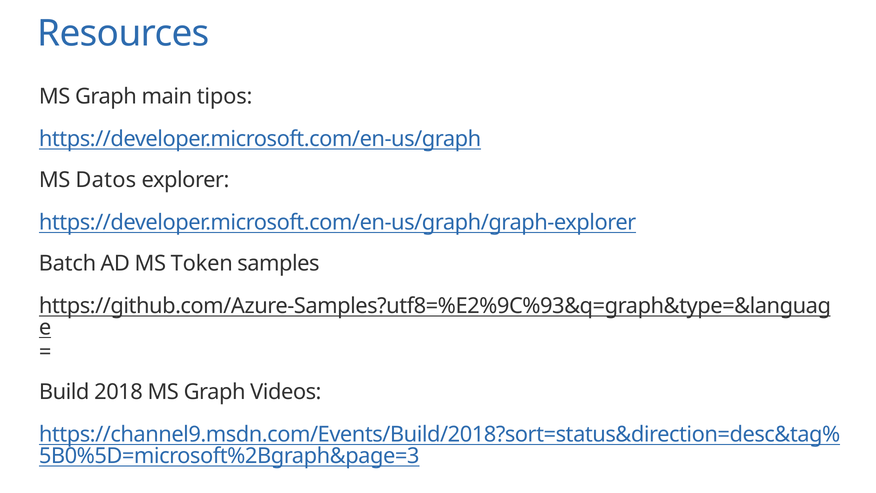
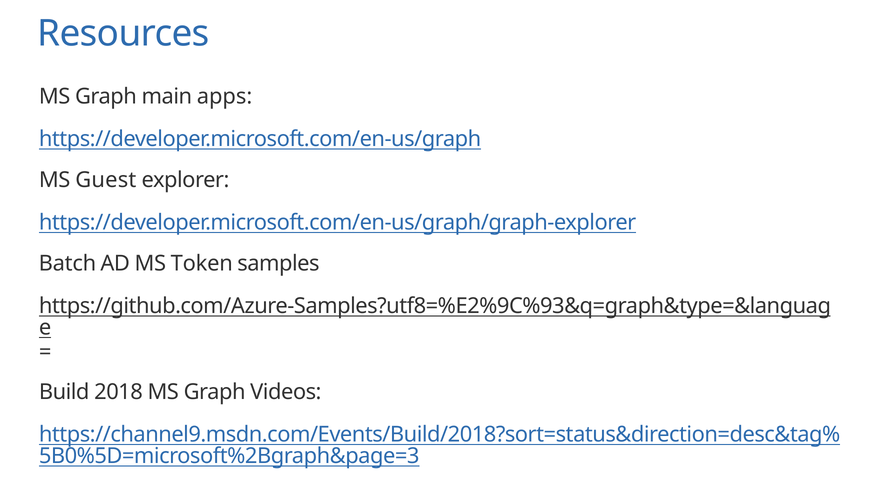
tipos: tipos -> apps (225, 96)
Datos: Datos -> Guest (106, 180)
